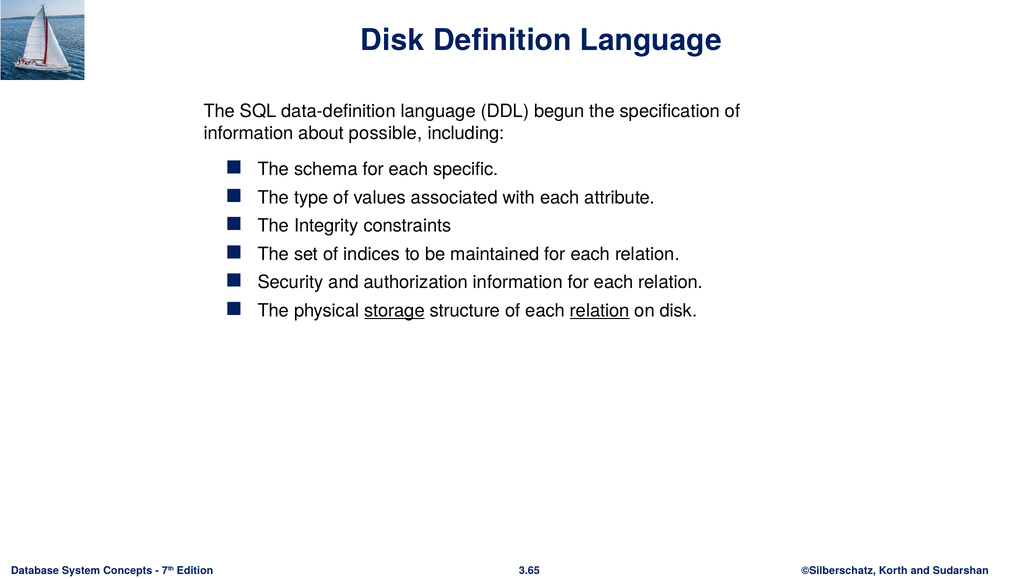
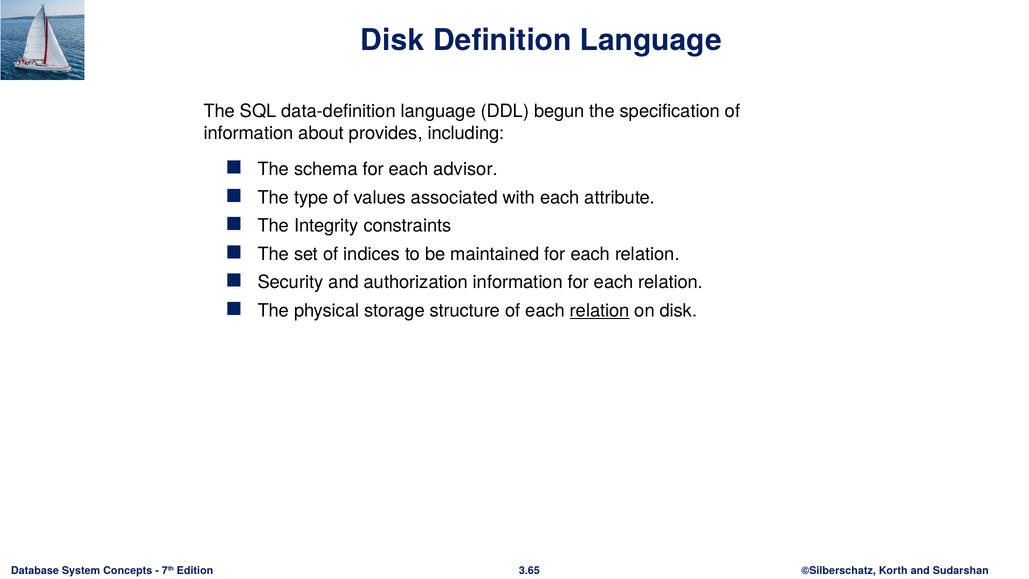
possible: possible -> provides (386, 133)
specific: specific -> advisor (466, 169)
storage underline: present -> none (394, 311)
